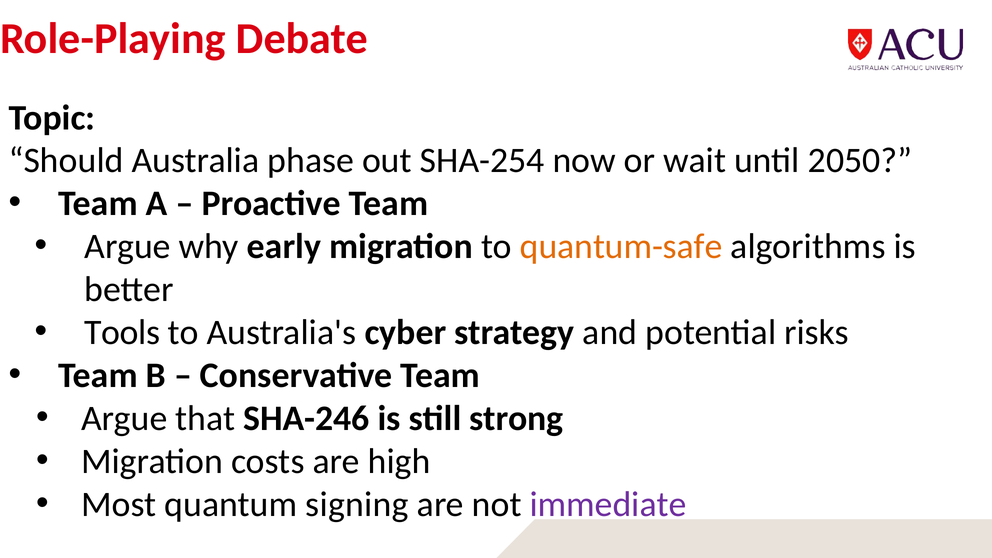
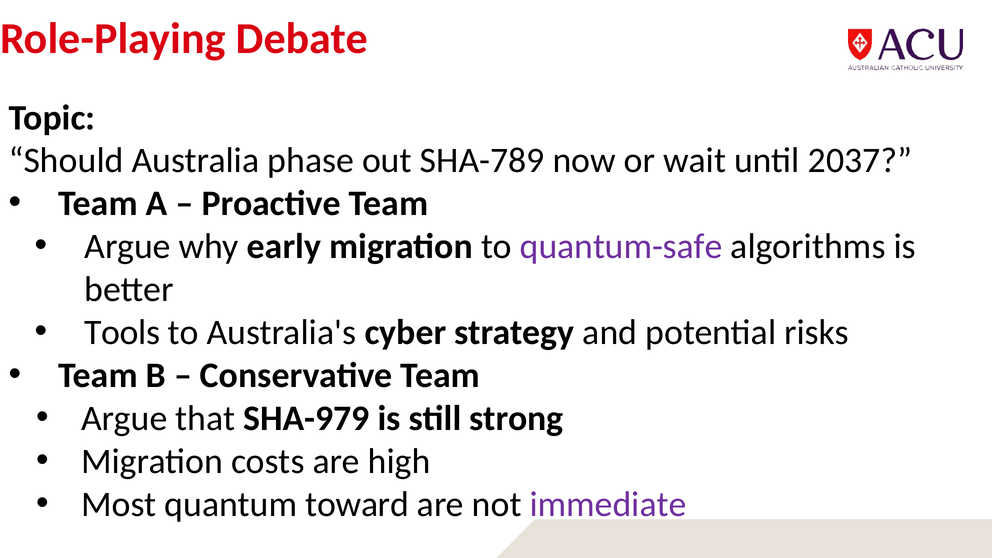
SHA-254: SHA-254 -> SHA-789 (482, 161)
2050: 2050 -> 2037 (860, 161)
quantum-safe colour: orange -> purple (621, 247)
SHA-246: SHA-246 -> SHA-979 (306, 418)
signing: signing -> toward (357, 504)
